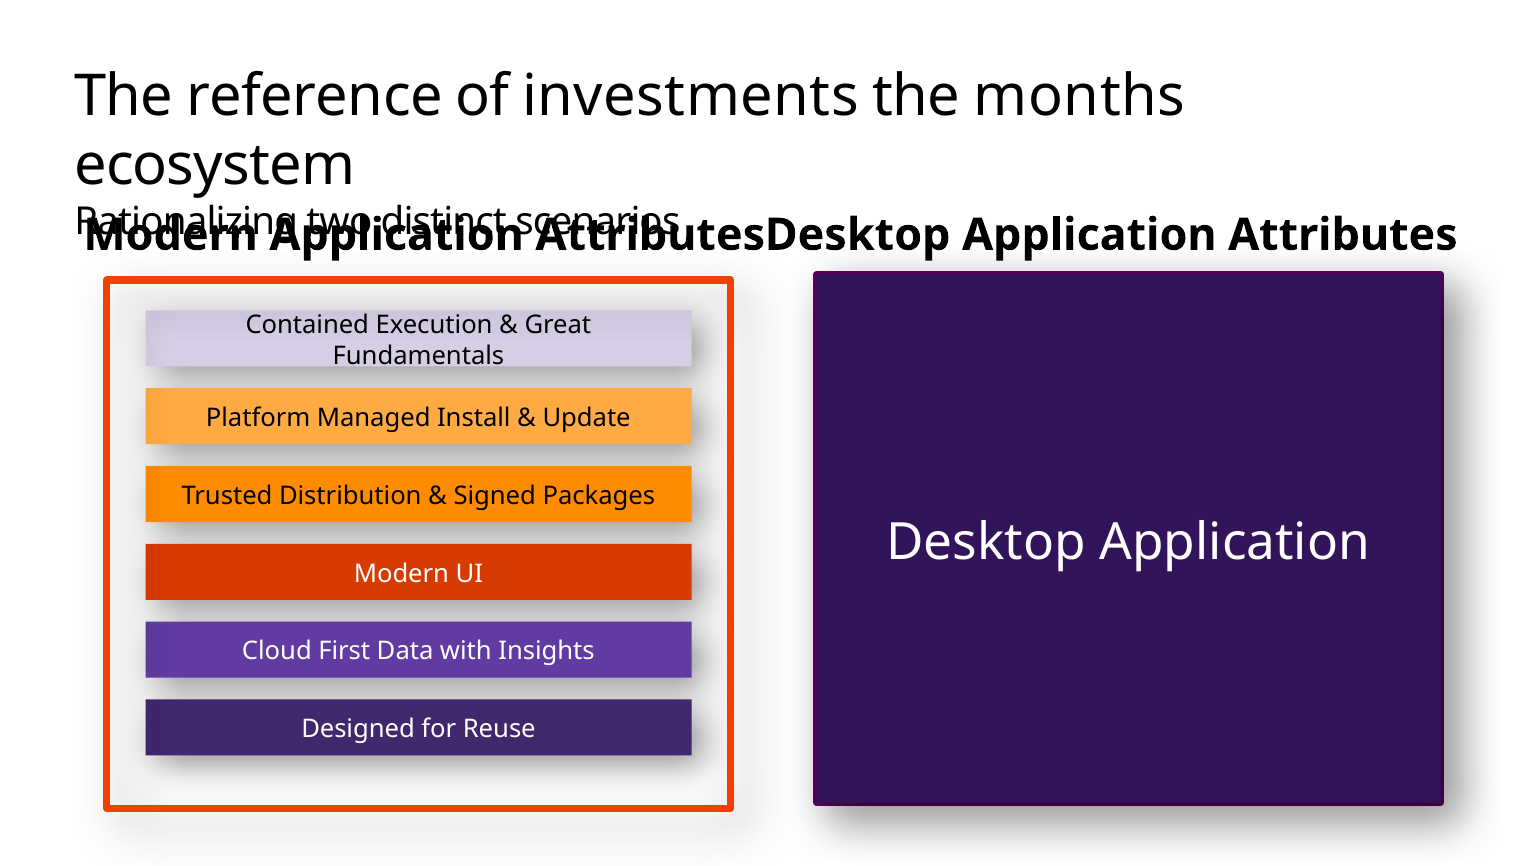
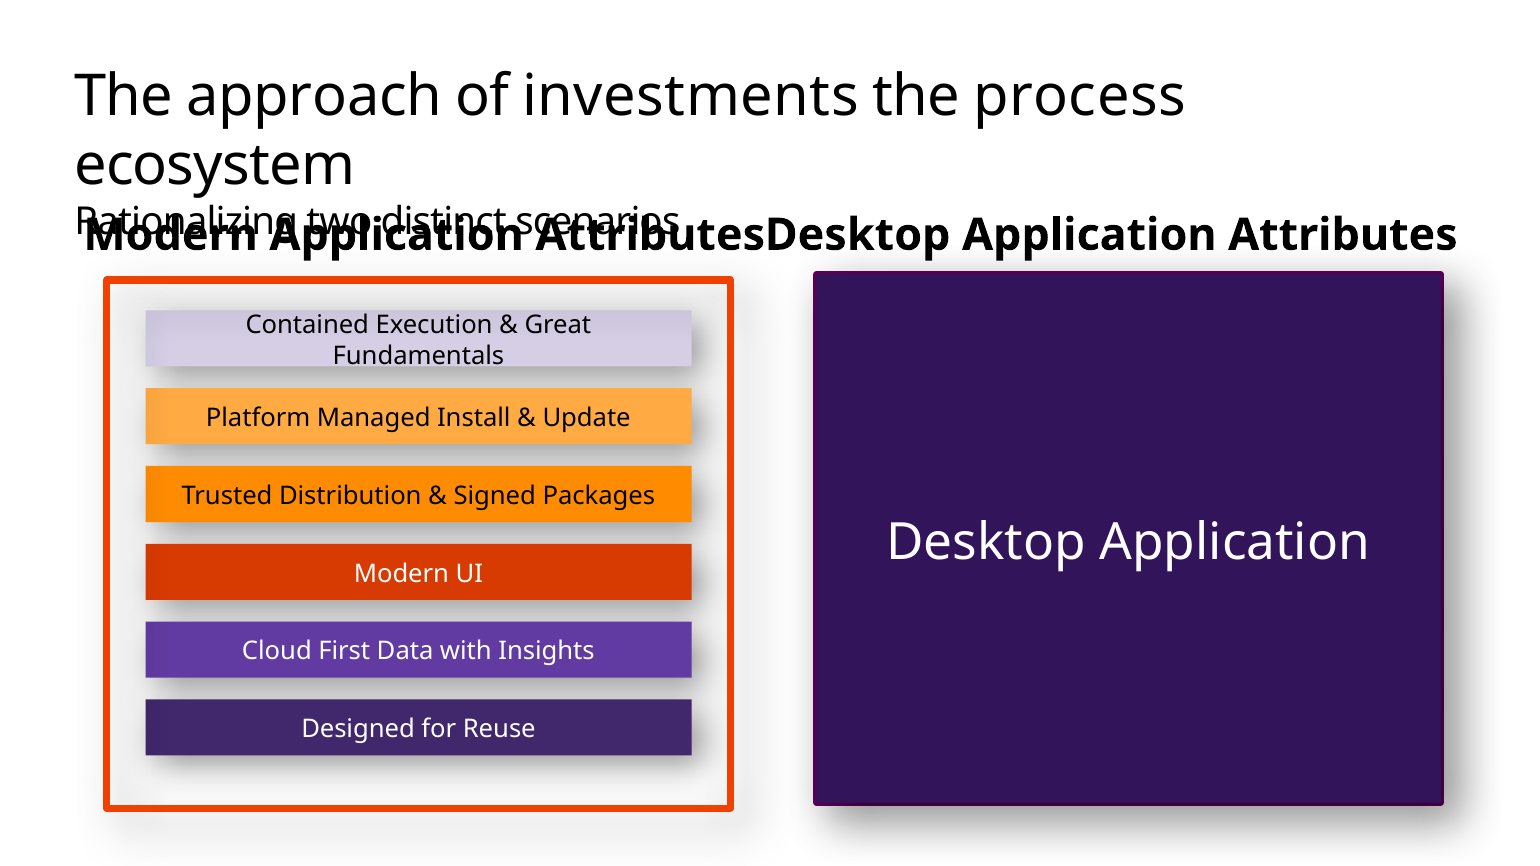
reference: reference -> approach (314, 96)
months: months -> process (1080, 96)
